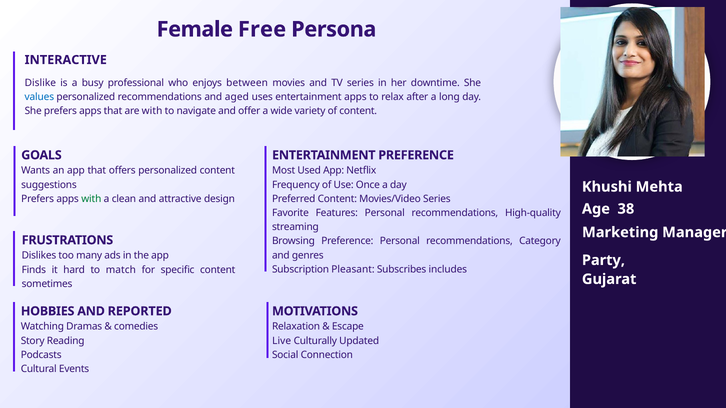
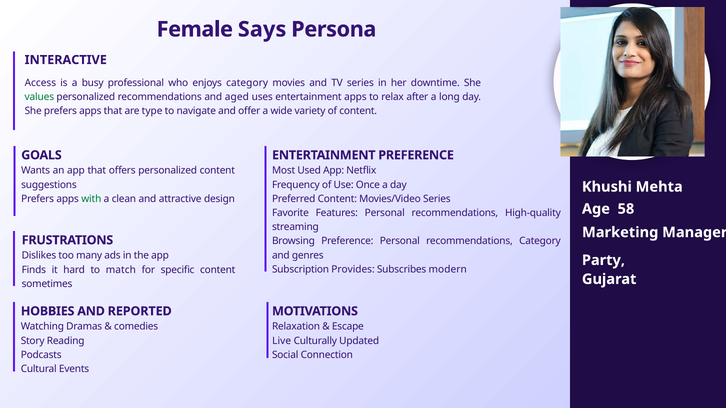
Free: Free -> Says (262, 29)
Dislike: Dislike -> Access (40, 83)
enjoys between: between -> category (247, 83)
values colour: blue -> green (39, 97)
are with: with -> type (152, 111)
38: 38 -> 58 (626, 209)
Pleasant: Pleasant -> Provides (353, 270)
includes: includes -> modern (448, 270)
